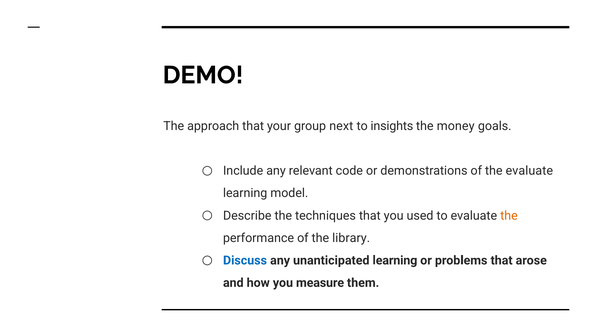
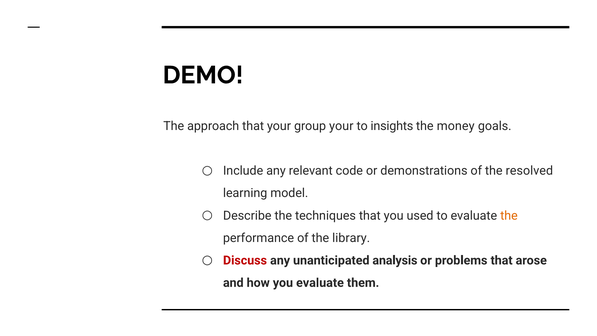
group next: next -> your (341, 126)
the evaluate: evaluate -> resolved (529, 171)
Discuss colour: blue -> red (245, 260)
unanticipated learning: learning -> analysis (395, 260)
you measure: measure -> evaluate (320, 283)
